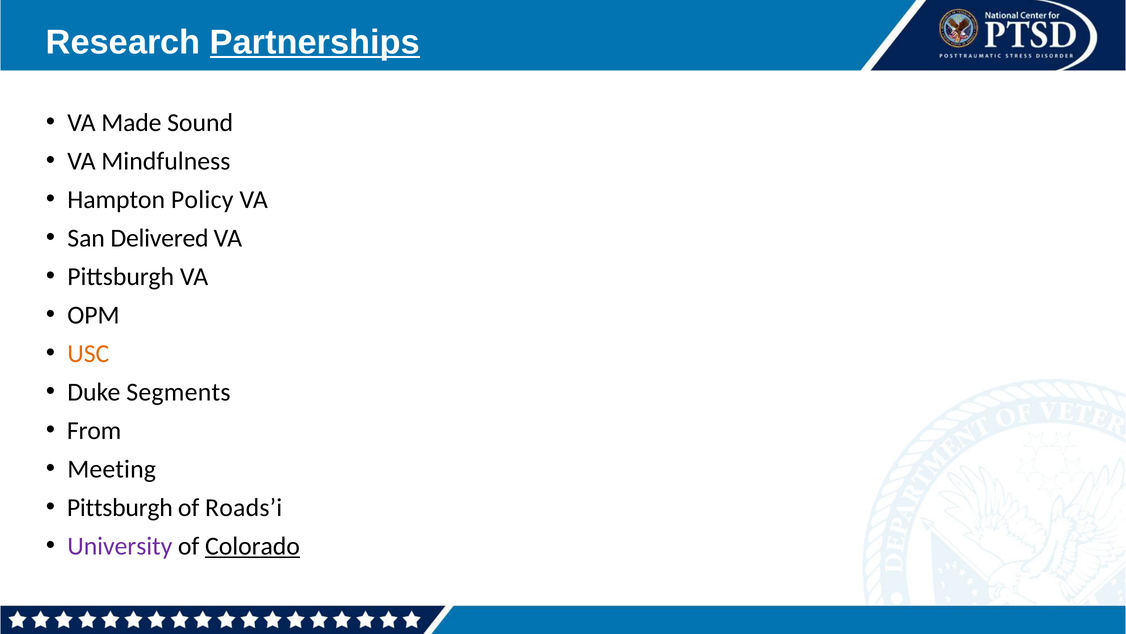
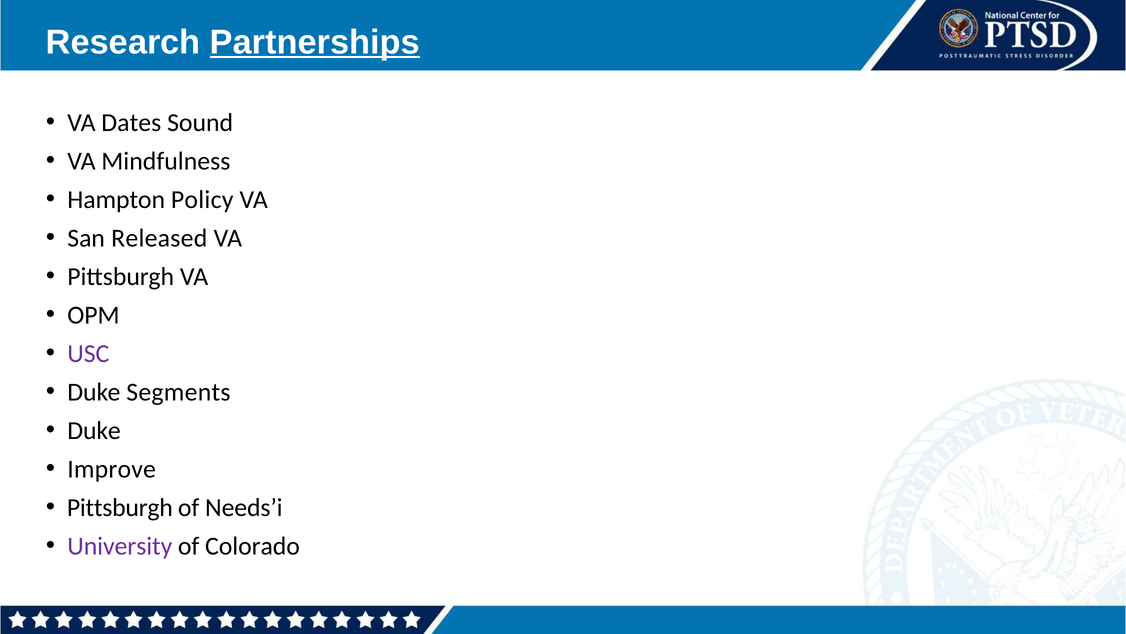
Made: Made -> Dates (131, 122)
Delivered: Delivered -> Released (159, 238)
USC colour: orange -> purple (88, 353)
From: From -> Duke (94, 430)
Meeting: Meeting -> Improve (112, 469)
Roads’i: Roads’i -> Needs’i (244, 507)
Colorado underline: present -> none (253, 546)
